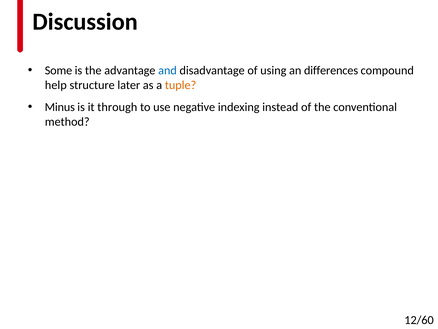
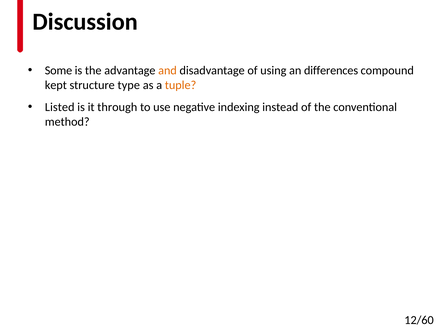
and colour: blue -> orange (167, 71)
help: help -> kept (56, 85)
later: later -> type (129, 85)
Minus: Minus -> Listed (60, 107)
